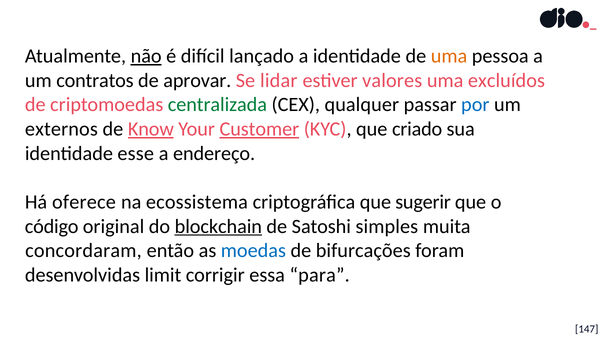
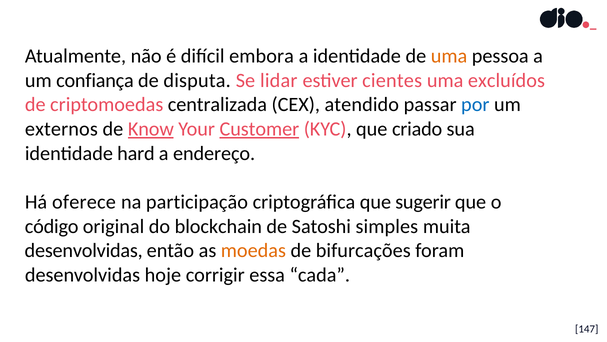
não underline: present -> none (146, 56)
lançado: lançado -> embora (262, 56)
contratos: contratos -> confiança (95, 80)
aprovar: aprovar -> disputa (197, 80)
valores: valores -> cientes (392, 80)
centralizada colour: green -> black (217, 105)
qualquer: qualquer -> atendido (362, 105)
esse: esse -> hard (136, 153)
ecossistema: ecossistema -> participação (197, 202)
blockchain underline: present -> none (218, 226)
concordaram: concordaram -> desenvolvidas (84, 250)
moedas colour: blue -> orange (253, 250)
limit: limit -> hoje (163, 275)
para: para -> cada (320, 275)
